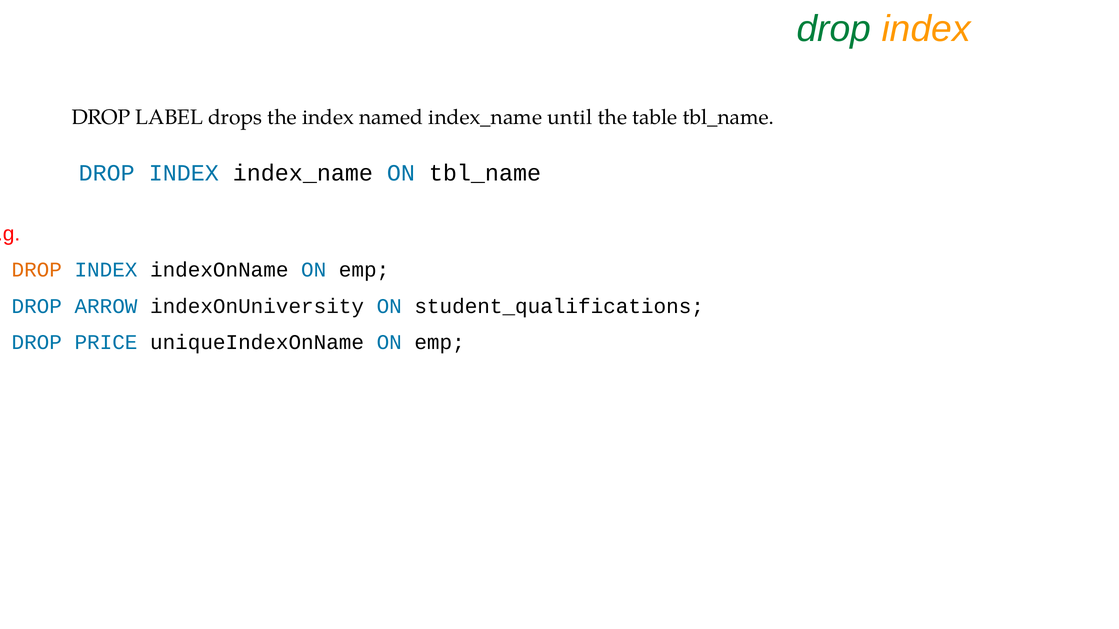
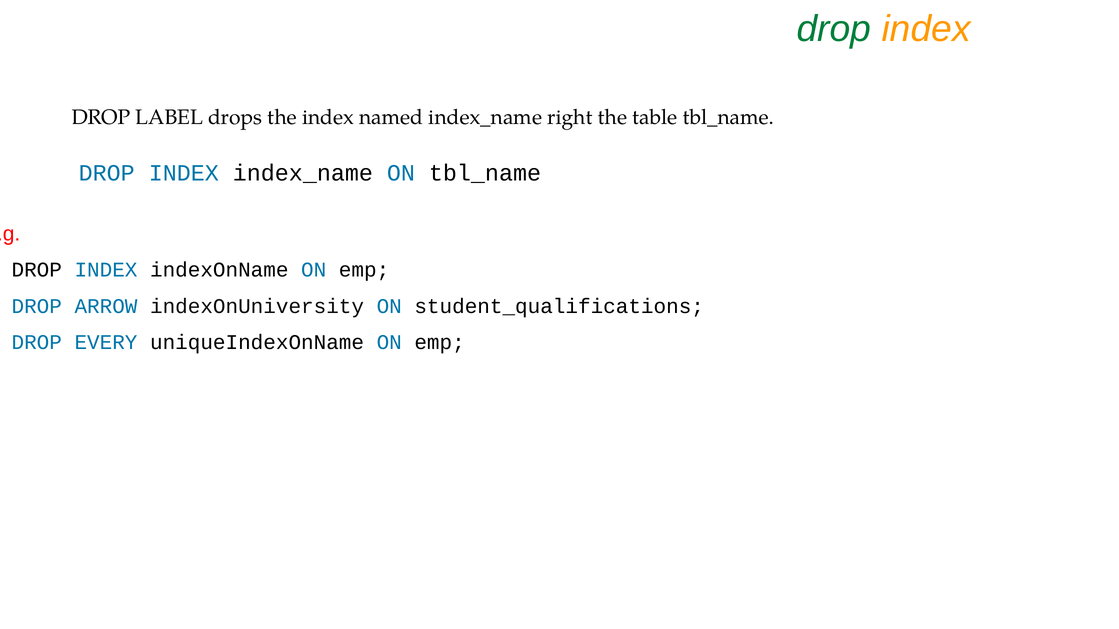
until: until -> right (570, 117)
DROP colour: orange -> black (37, 270)
PRICE: PRICE -> EVERY (106, 343)
